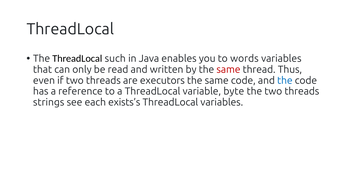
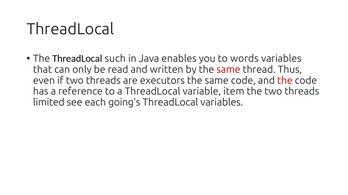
the colour: blue -> red (285, 81)
byte: byte -> item (234, 92)
strings: strings -> limited (49, 103)
exists’s: exists’s -> going’s (124, 103)
